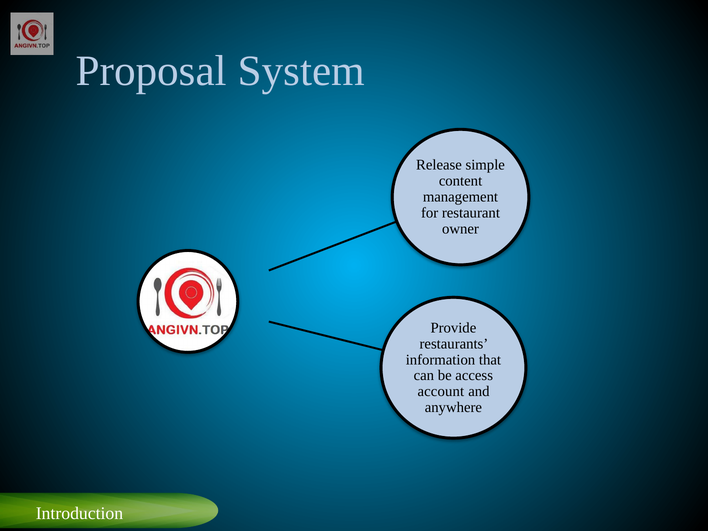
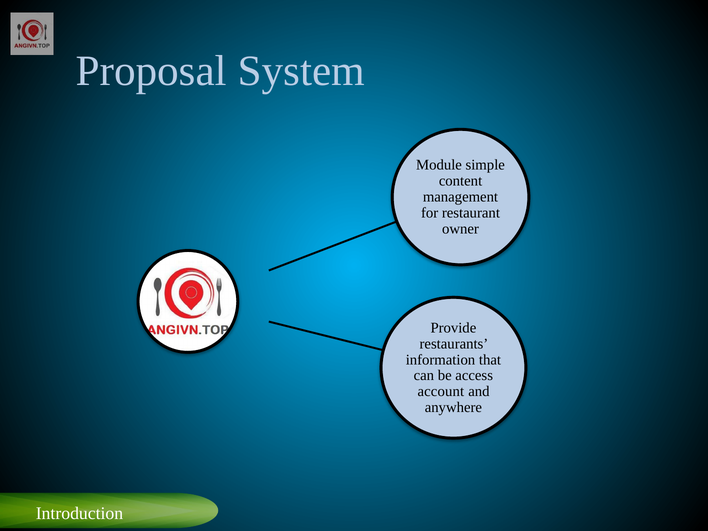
Release: Release -> Module (439, 165)
